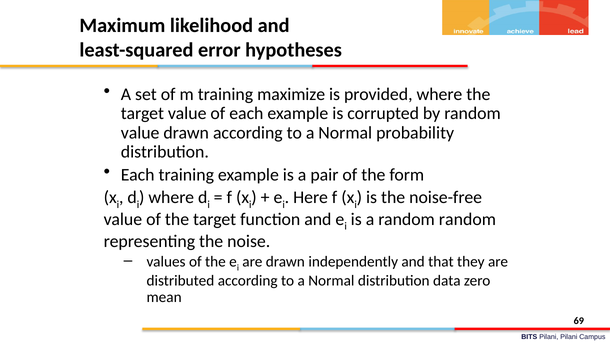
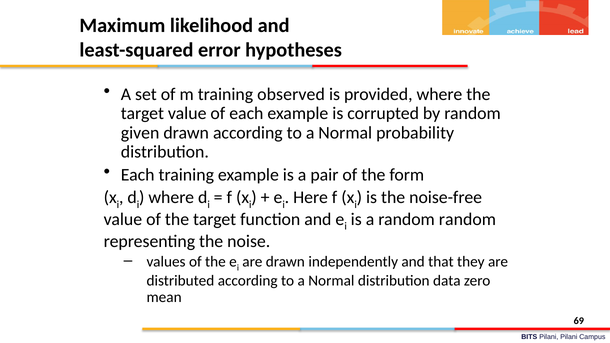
maximize: maximize -> observed (291, 94)
value: value -> given (140, 133)
